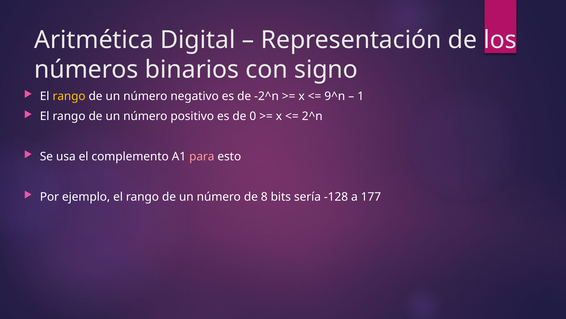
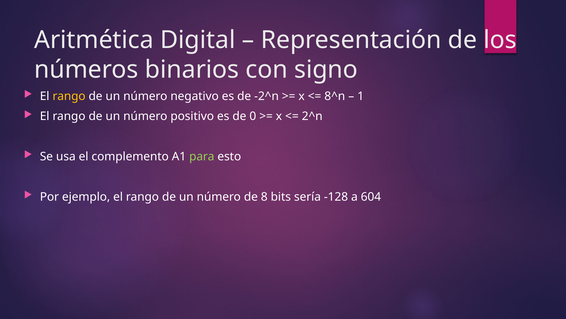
9^n: 9^n -> 8^n (335, 96)
para colour: pink -> light green (202, 156)
177: 177 -> 604 (371, 196)
